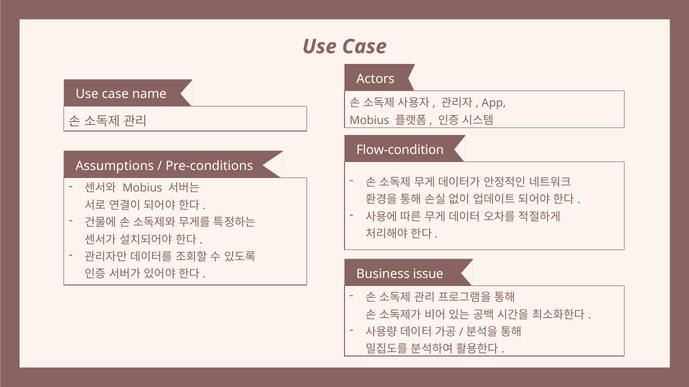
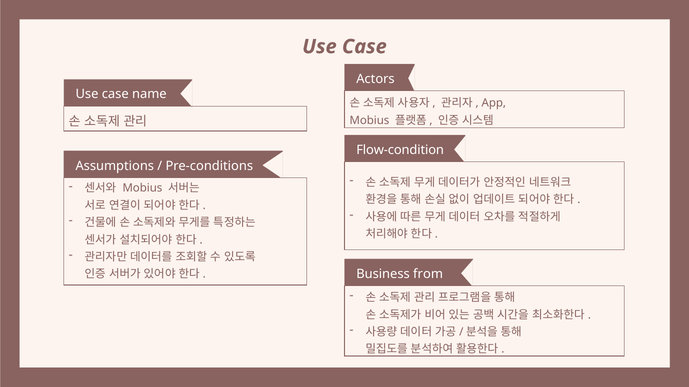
issue: issue -> from (428, 274)
